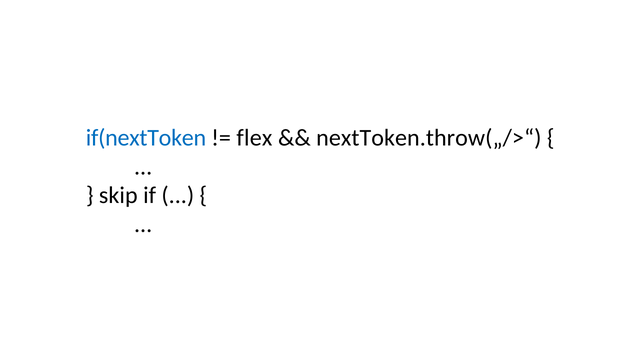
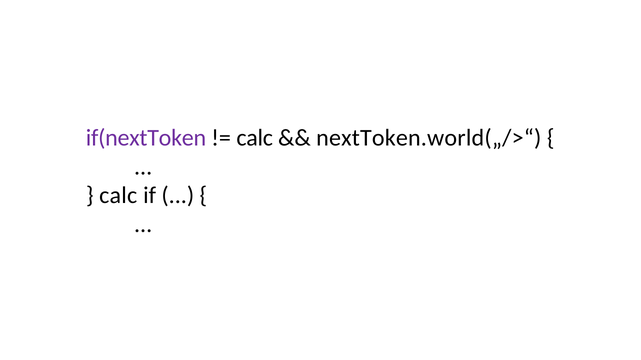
if(nextToken colour: blue -> purple (146, 138)
flex: flex -> calc (255, 138)
nextToken.throw(„/>“: nextToken.throw(„/>“ -> nextToken.world(„/>“ (429, 138)
skip: skip -> calc (118, 196)
